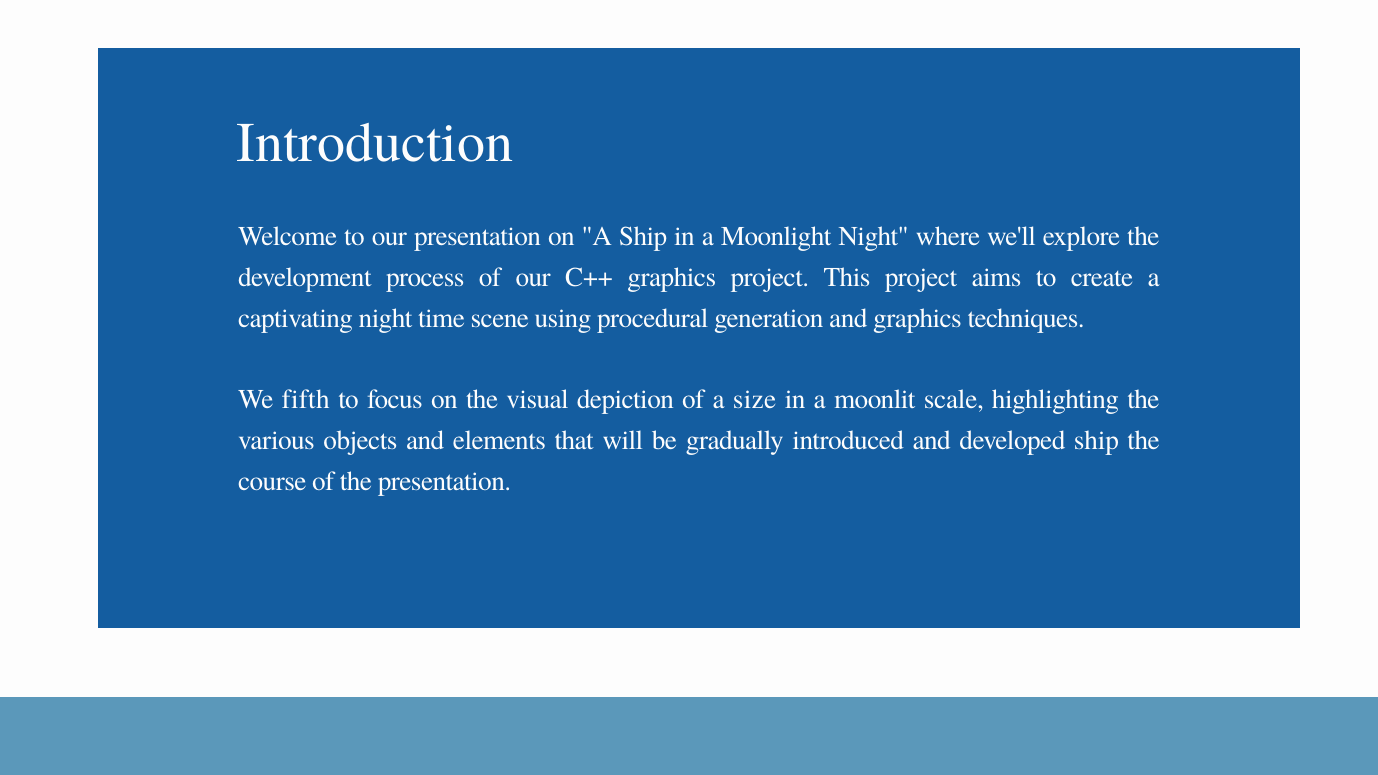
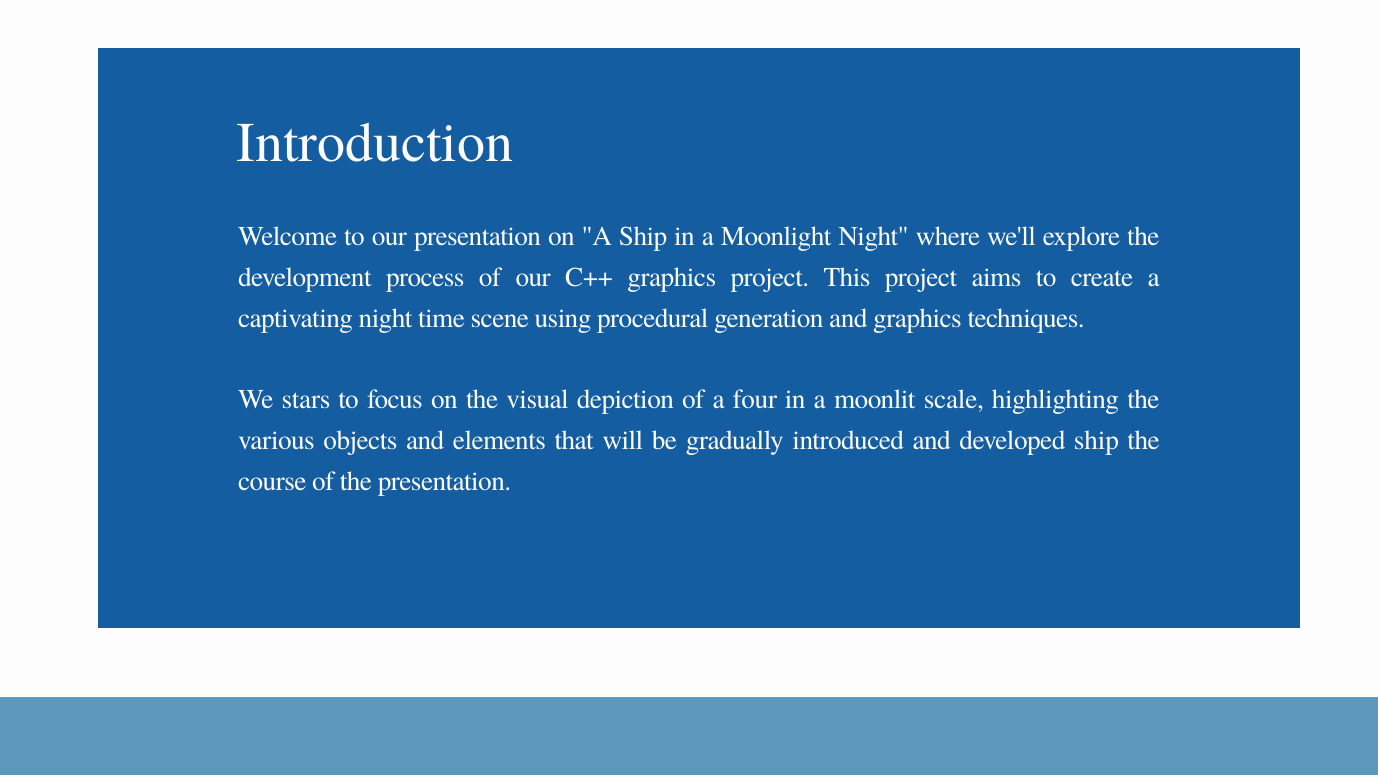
fifth: fifth -> stars (306, 400)
size: size -> four (755, 400)
